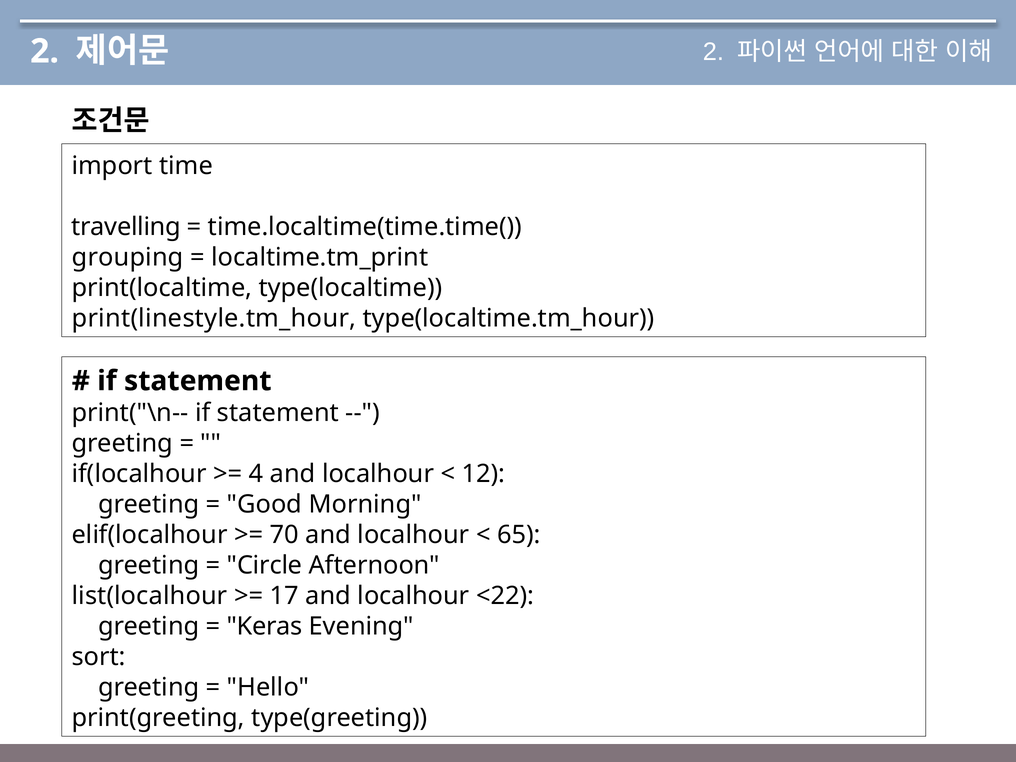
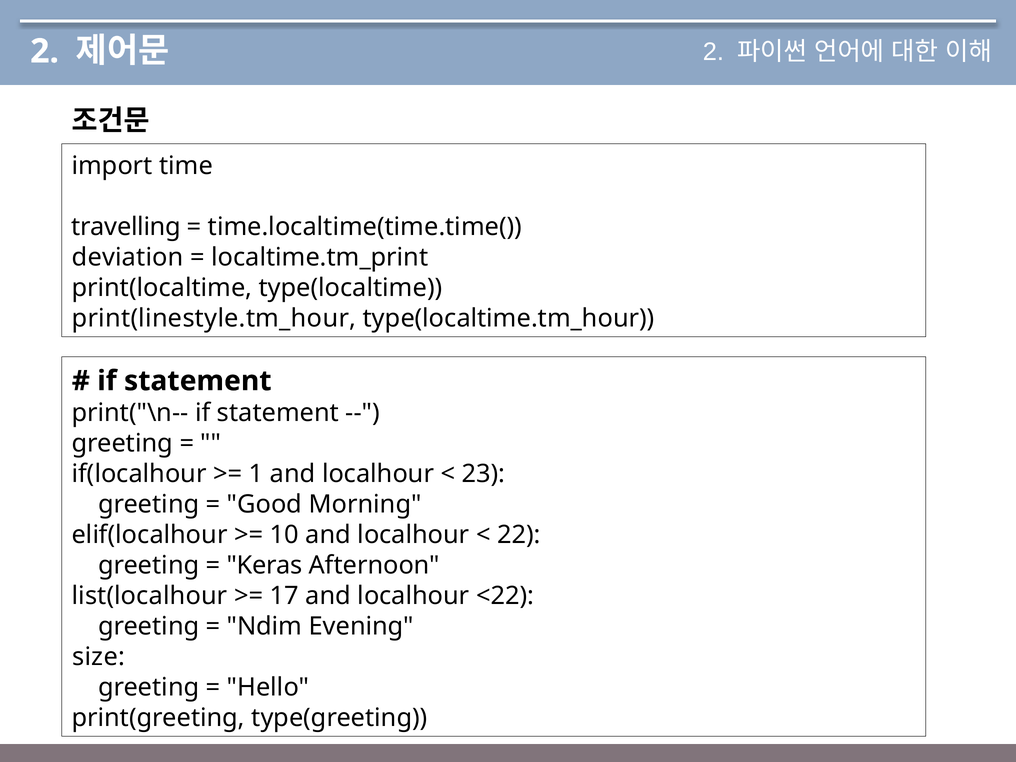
grouping: grouping -> deviation (128, 257)
4: 4 -> 1 (256, 474)
12: 12 -> 23 (484, 474)
70: 70 -> 10 (284, 535)
65: 65 -> 22 (519, 535)
Circle: Circle -> Keras (265, 565)
Keras: Keras -> Ndim (265, 626)
sort: sort -> size (99, 657)
